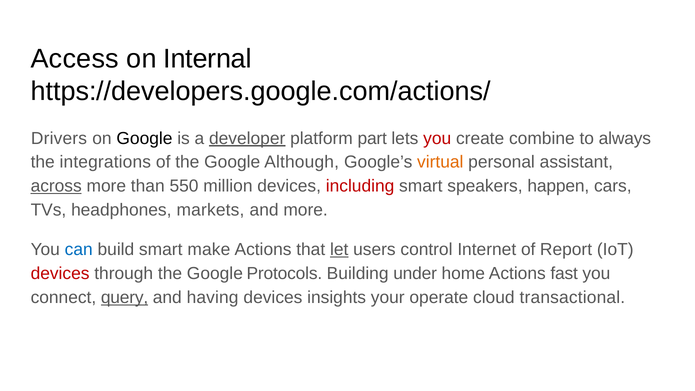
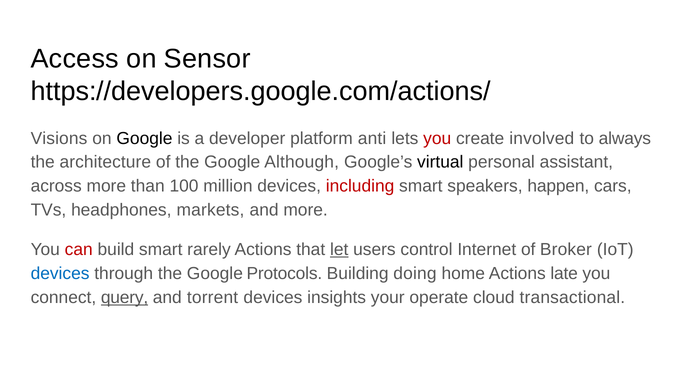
Internal: Internal -> Sensor (207, 59)
Drivers: Drivers -> Visions (59, 138)
developer underline: present -> none (247, 138)
part: part -> anti (372, 138)
combine: combine -> involved (542, 138)
integrations: integrations -> architecture (105, 162)
virtual colour: orange -> black (440, 162)
across underline: present -> none (56, 186)
550: 550 -> 100 (184, 186)
can colour: blue -> red (79, 250)
make: make -> rarely (209, 250)
Report: Report -> Broker (566, 250)
devices colour: red -> blue (60, 274)
under: under -> doing (415, 274)
fast: fast -> late (564, 274)
having: having -> torrent (213, 298)
